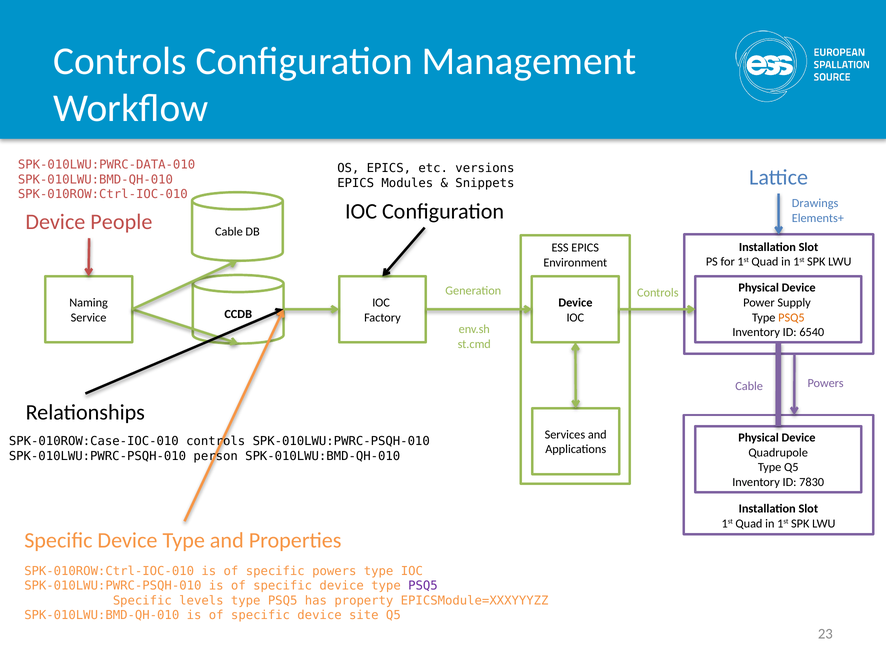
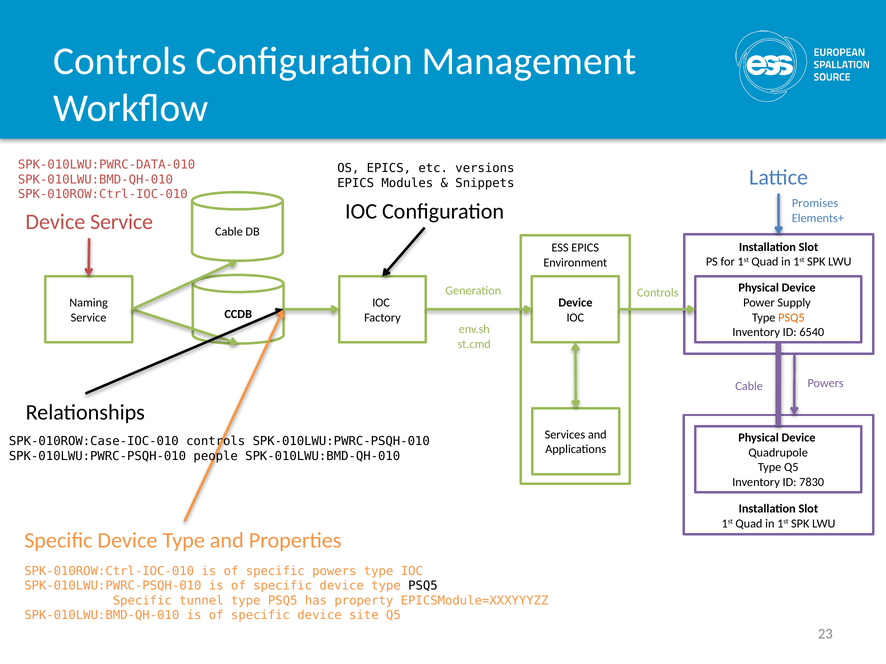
Drawings: Drawings -> Promises (815, 203)
Device People: People -> Service (122, 222)
person: person -> people (216, 456)
PSQ5 colour: purple -> black (423, 586)
levels: levels -> tunnel (201, 601)
